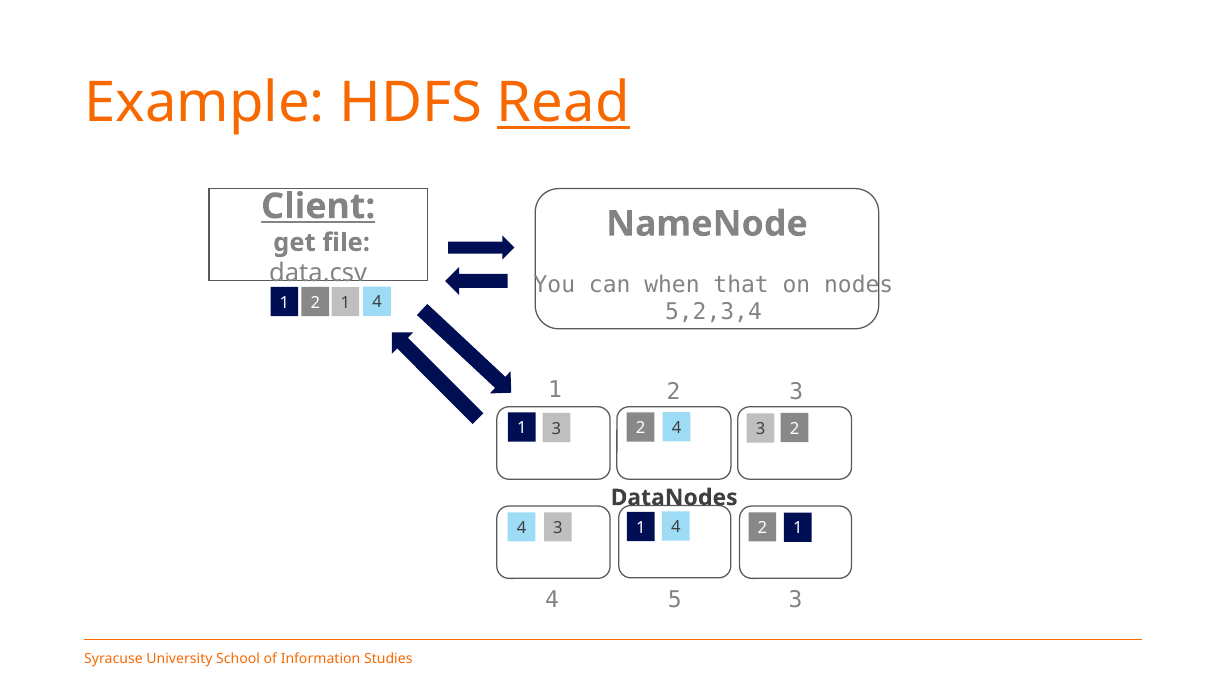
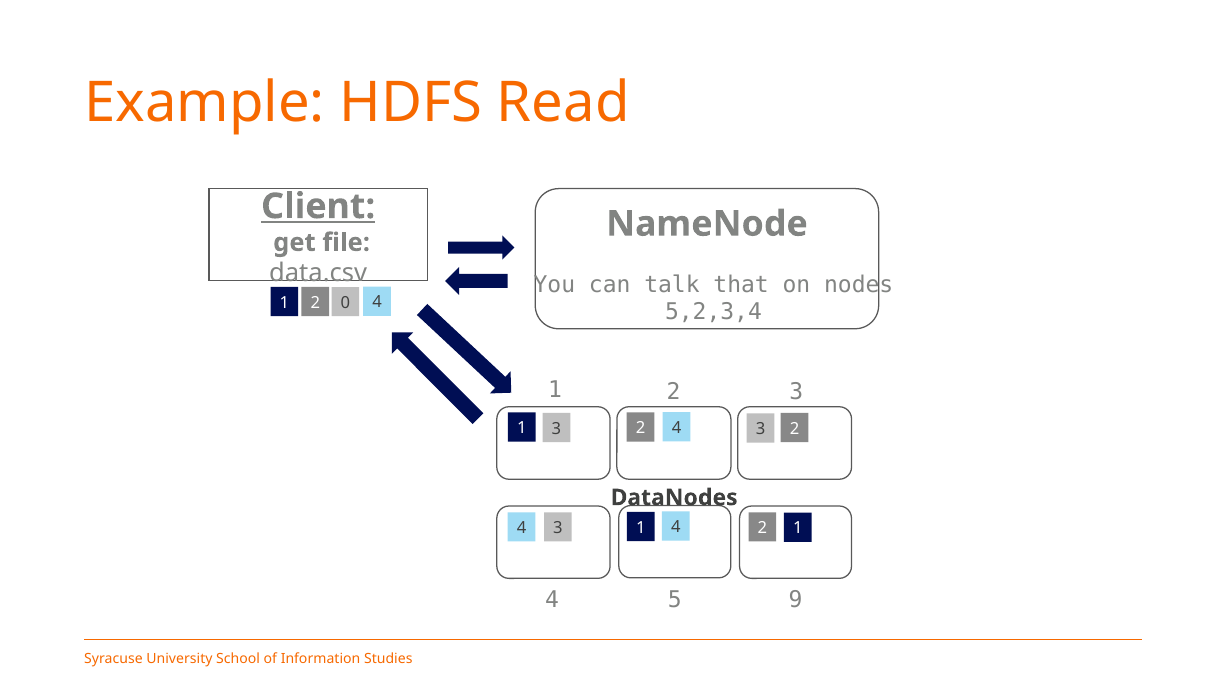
Read underline: present -> none (563, 103)
when: when -> talk (672, 284)
1 2 1: 1 -> 0 (345, 303)
5 3: 3 -> 9 (796, 599)
